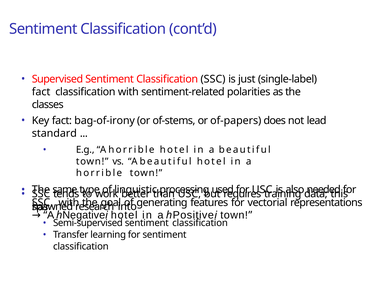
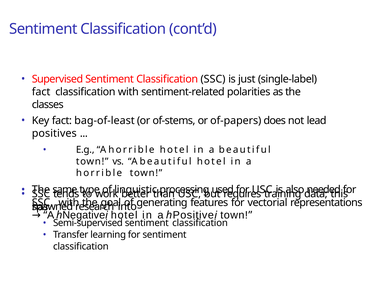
bag-of-irony: bag-of-irony -> bag-of-least (105, 120)
standard: standard -> positives (54, 133)
